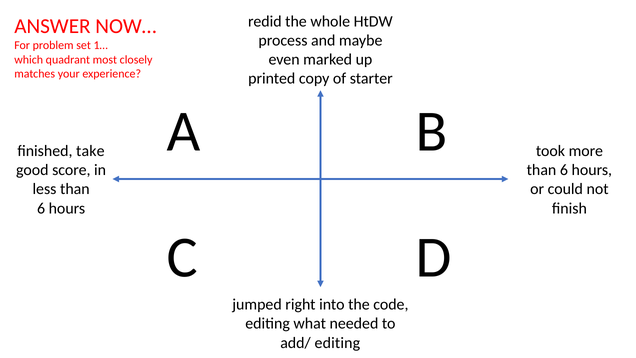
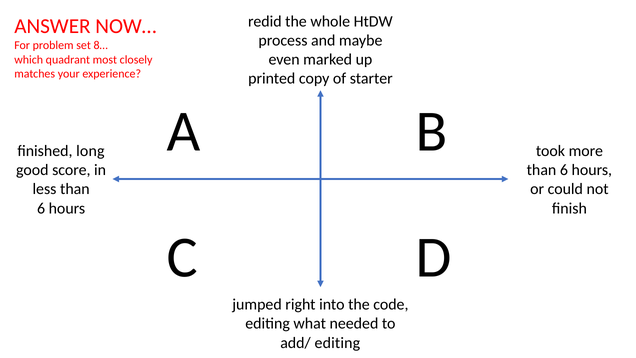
1…: 1… -> 8… (101, 45)
take: take -> long (90, 151)
